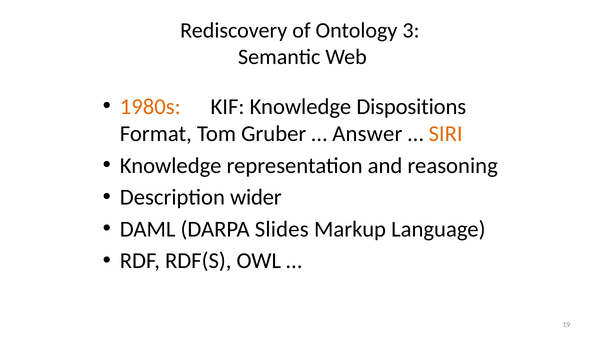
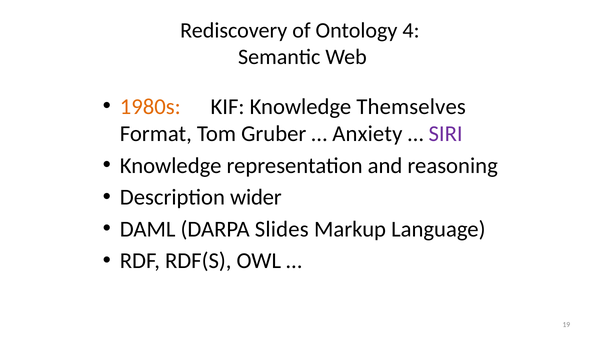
3: 3 -> 4 (411, 31)
Dispositions: Dispositions -> Themselves (411, 107)
Answer: Answer -> Anxiety (367, 134)
SIRI colour: orange -> purple (446, 134)
